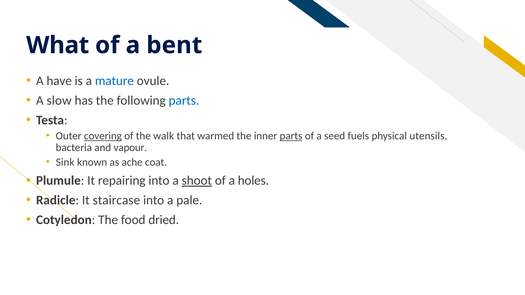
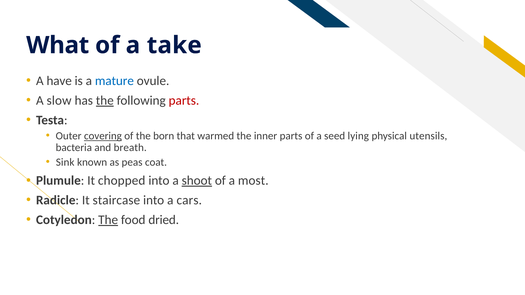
bent: bent -> take (174, 45)
the underline: none -> present (105, 101)
parts colour: blue -> red (184, 101)
walk: walk -> born (164, 136)
parts underline: present -> none (291, 136)
fuels: fuels -> lying (358, 136)
vapour: vapour -> breath (130, 148)
ache: ache -> peas (132, 162)
repairing: repairing -> chopped (122, 181)
holes: holes -> most (253, 181)
pale: pale -> cars (189, 200)
The underline: none -> present (108, 220)
